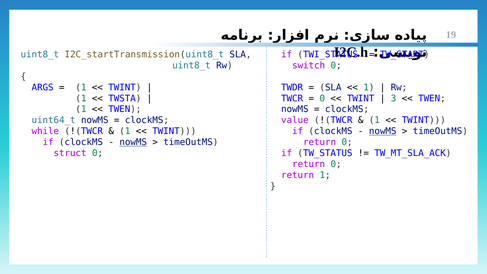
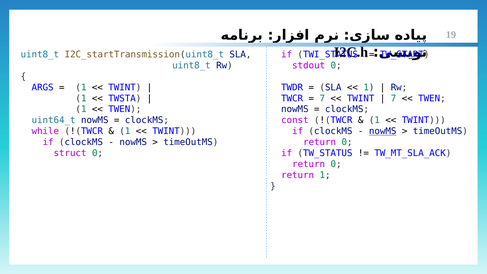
switch: switch -> stdout (309, 65)
0: 0 -> 7 (322, 98)
3: 3 -> 7 (394, 98)
value: value -> const (295, 120)
nowMS underline: present -> none (133, 142)
